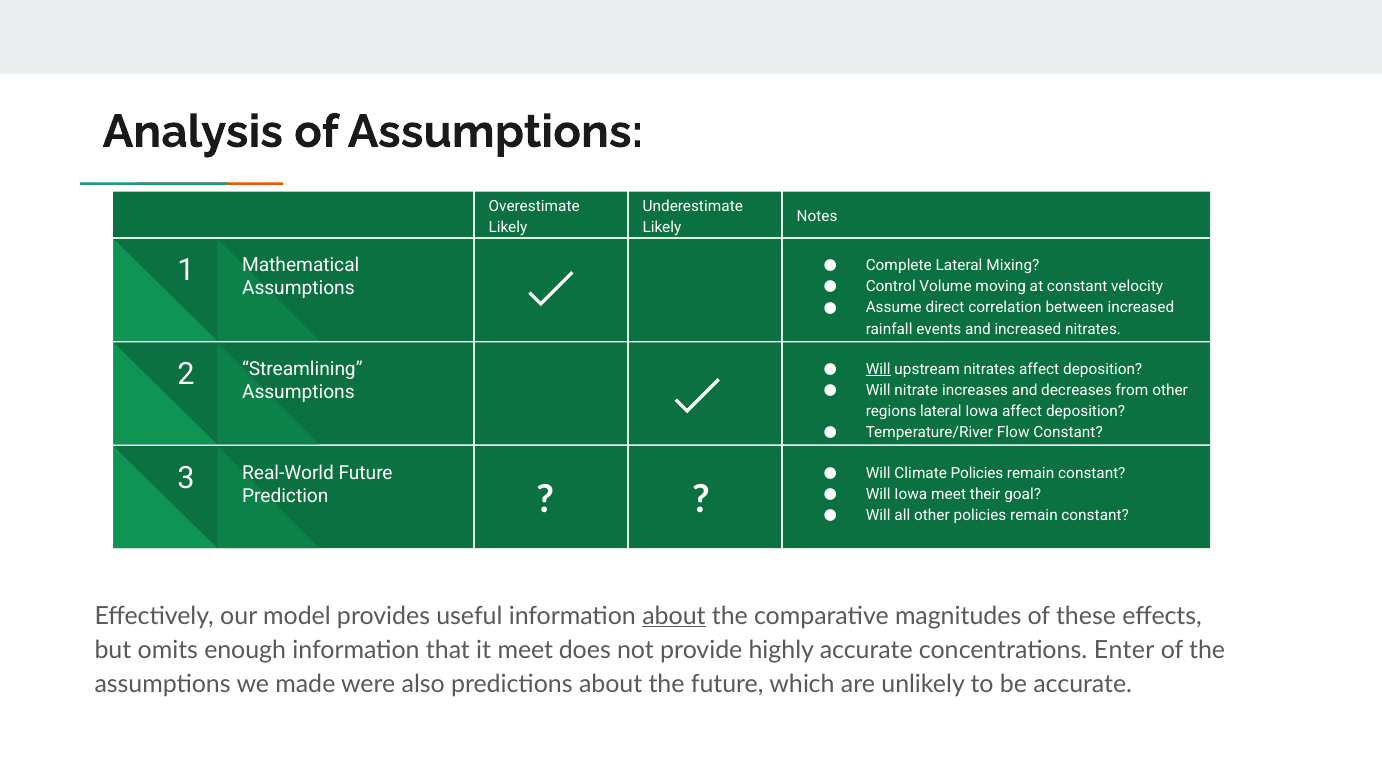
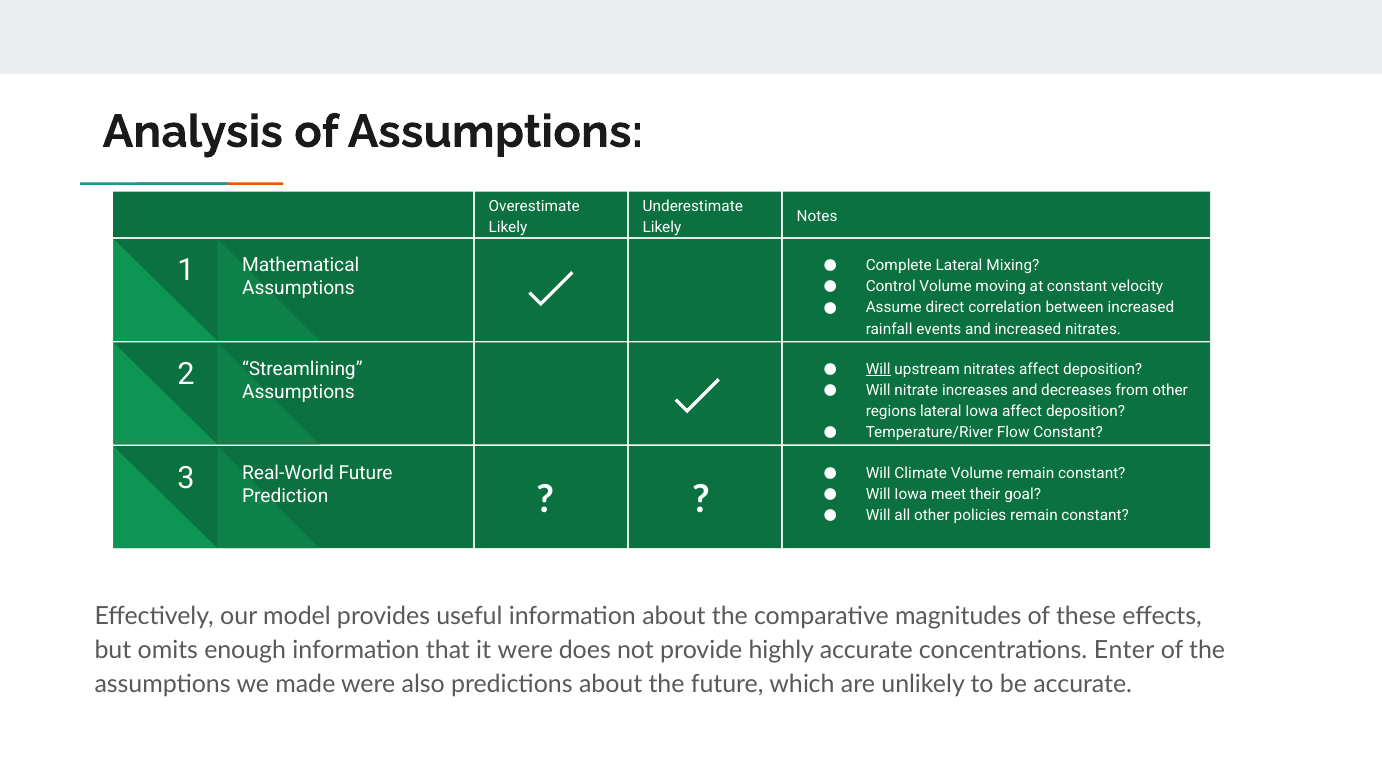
Climate Policies: Policies -> Volume (977, 473)
about underline: present -> none (674, 615)
it meet: meet -> were (525, 650)
